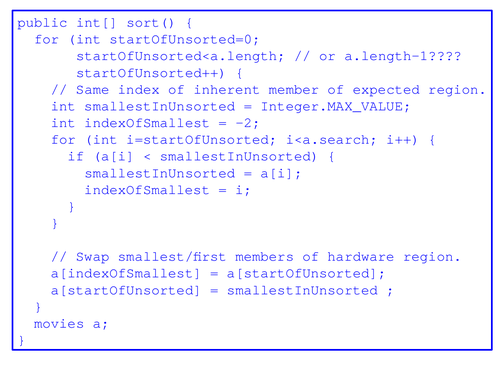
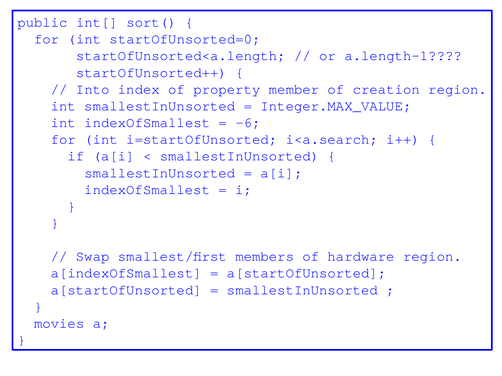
Same: Same -> Into (93, 89)
inherent: inherent -> property (227, 89)
expected: expected -> creation (386, 89)
-2: -2 -> -6 (248, 123)
